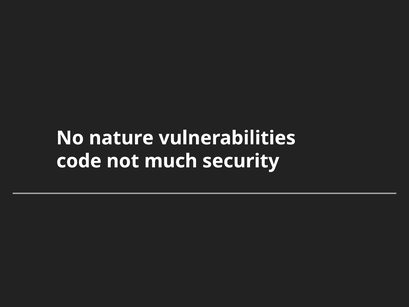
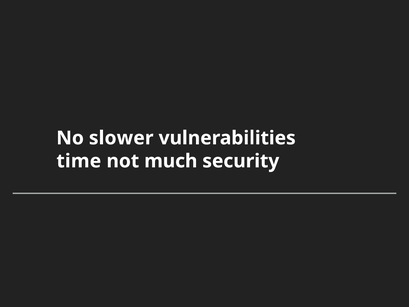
nature: nature -> slower (121, 138)
code: code -> time (79, 161)
